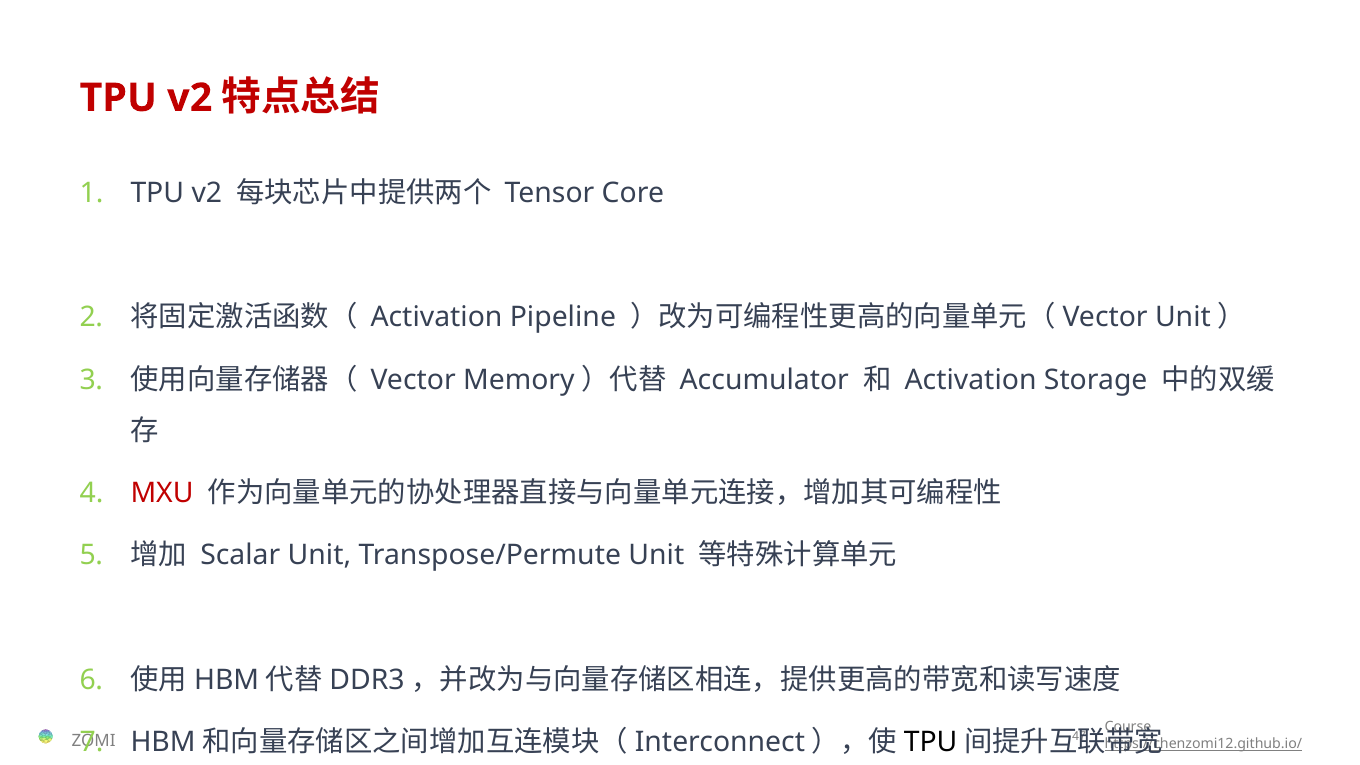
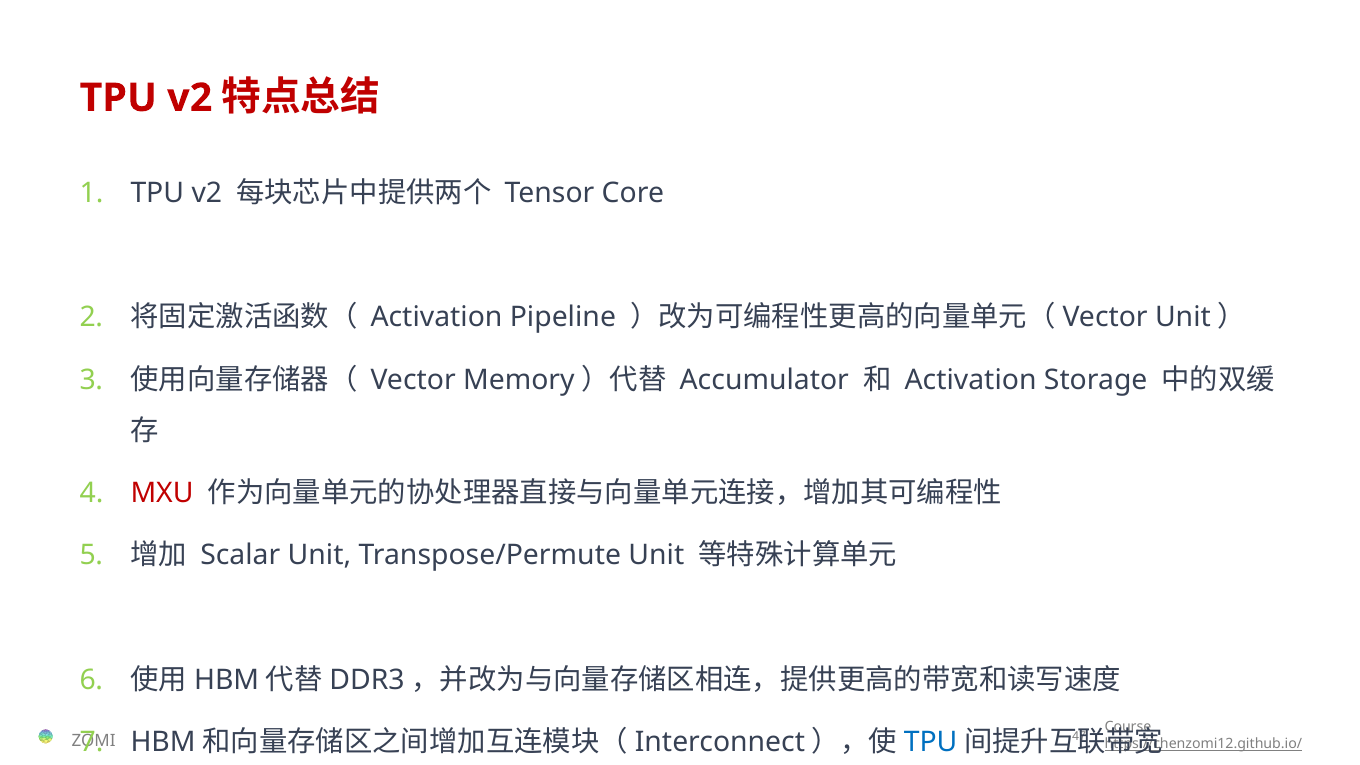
TPU colour: black -> blue (931, 742)
